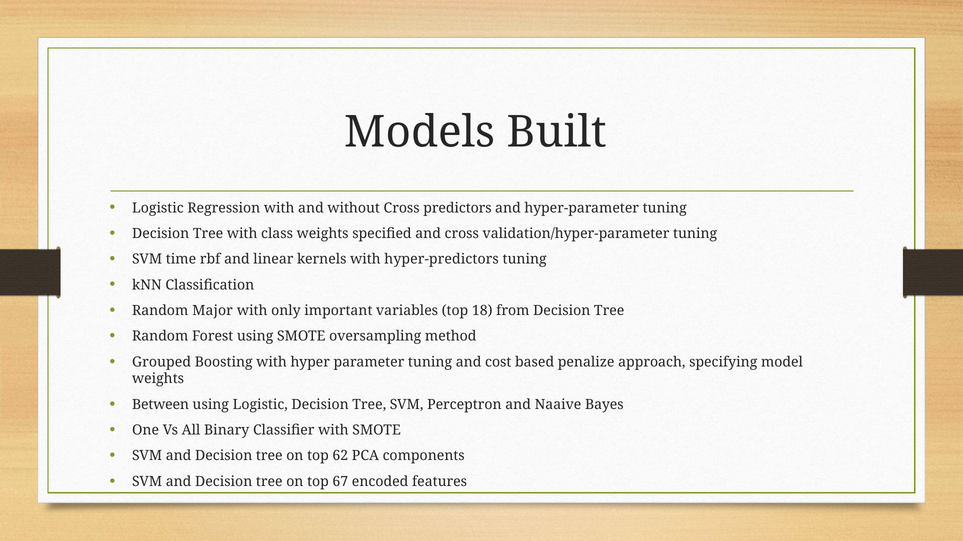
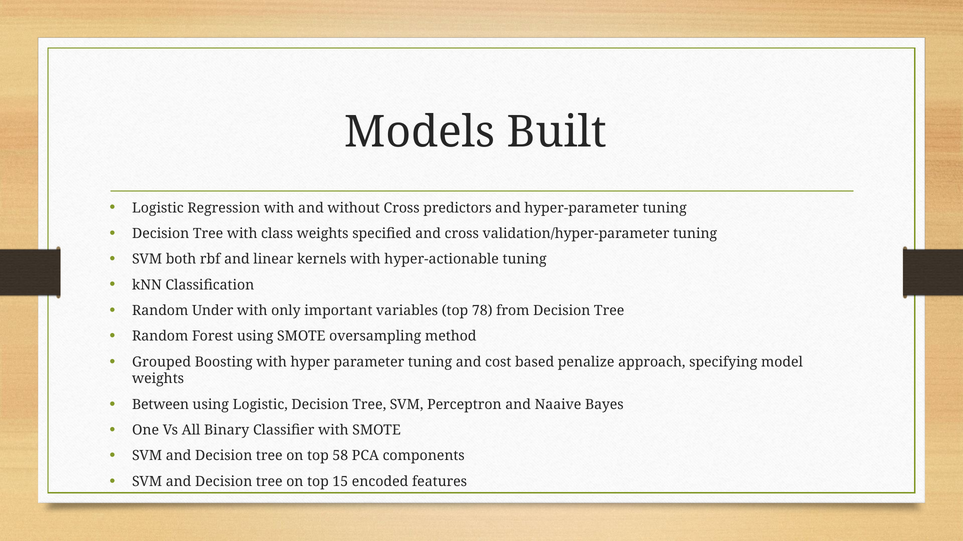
time: time -> both (181, 260)
hyper-predictors: hyper-predictors -> hyper-actionable (442, 260)
Major: Major -> Under (213, 311)
18: 18 -> 78 (482, 311)
62: 62 -> 58 (340, 456)
67: 67 -> 15 (340, 482)
